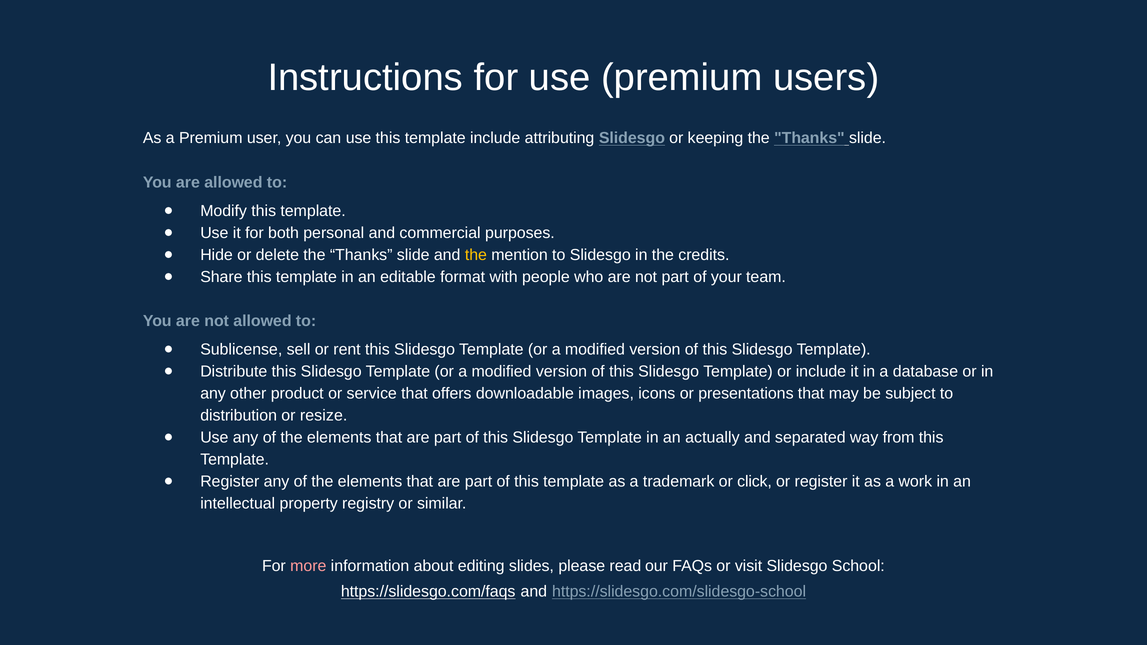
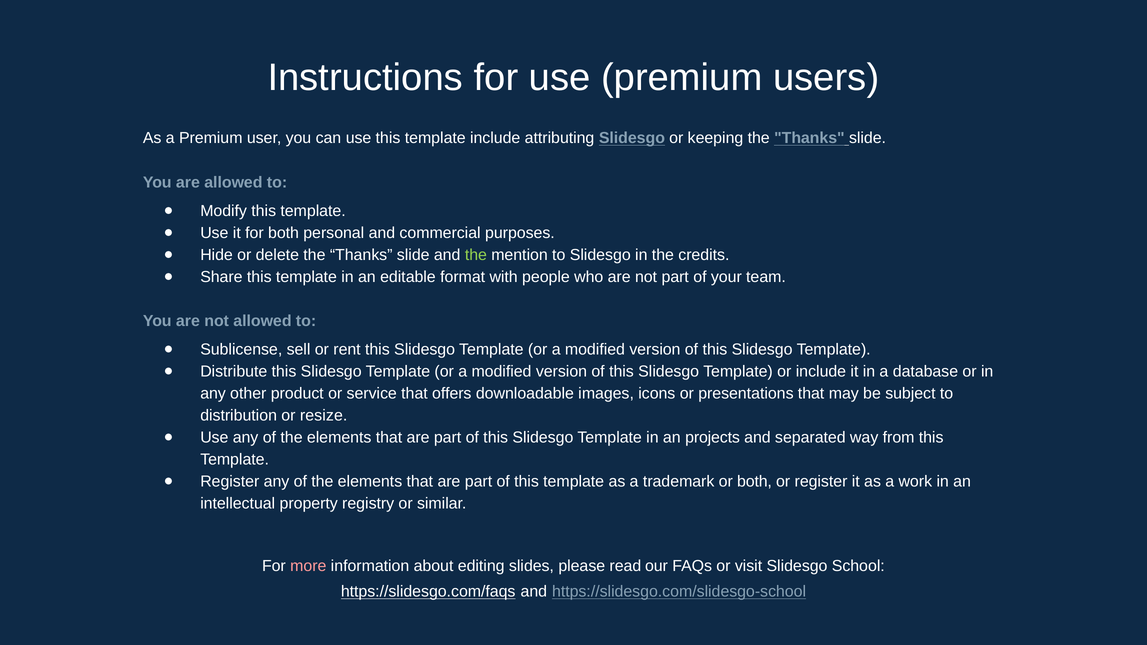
the colour: yellow -> light green (476, 255)
actually: actually -> projects (713, 437)
or click: click -> both (755, 481)
